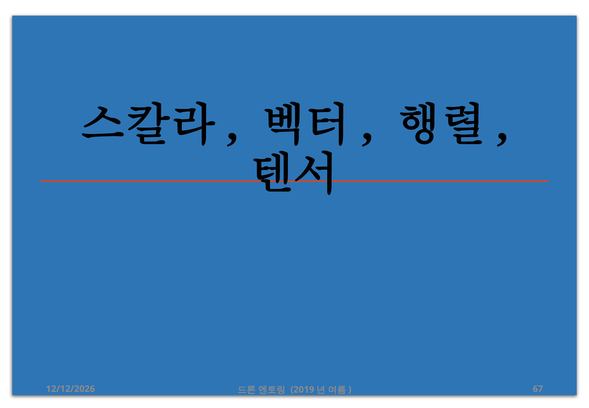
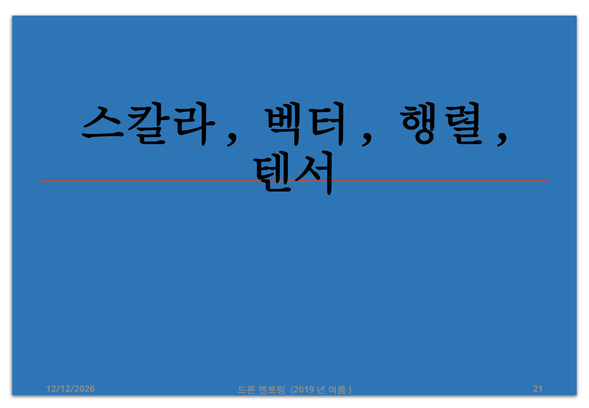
67: 67 -> 21 (538, 389)
